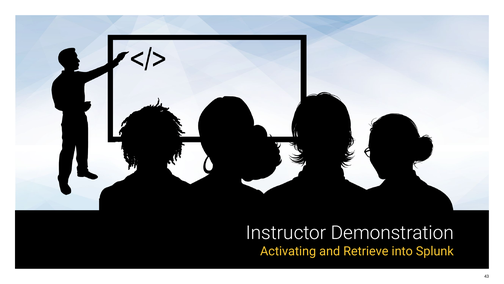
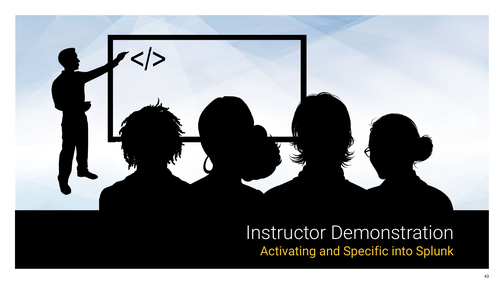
Retrieve: Retrieve -> Specific (366, 251)
